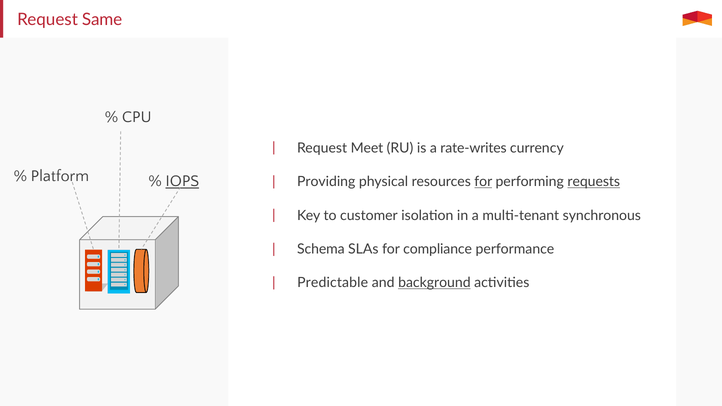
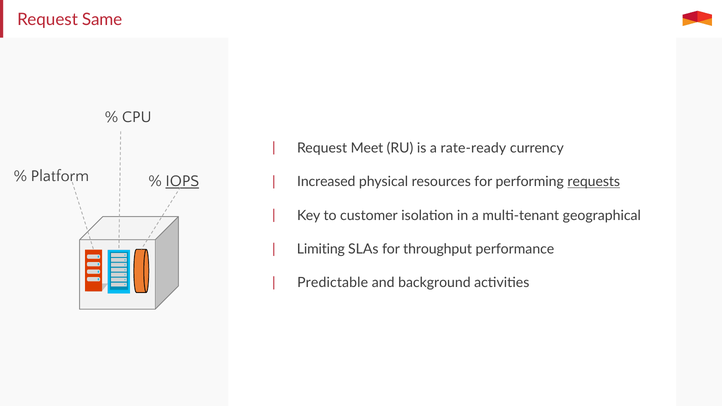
rate-writes: rate-writes -> rate-ready (473, 148)
Providing: Providing -> Increased (326, 182)
for underline: present -> none (483, 182)
synchronous: synchronous -> geographical (602, 215)
Schema: Schema -> Limiting (321, 249)
compliance: compliance -> throughput (438, 249)
background underline: present -> none (434, 283)
